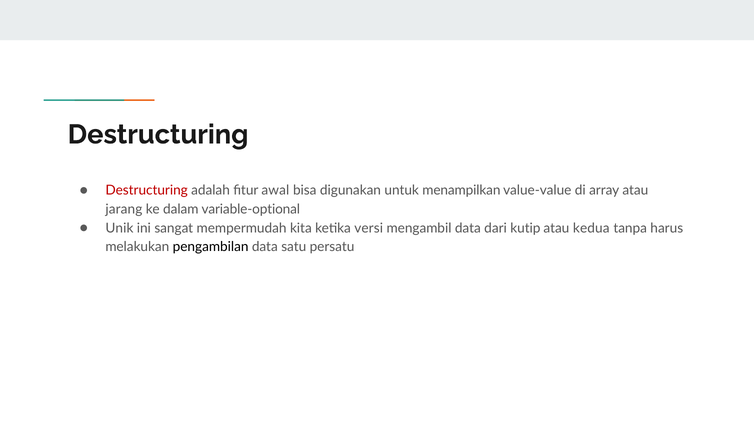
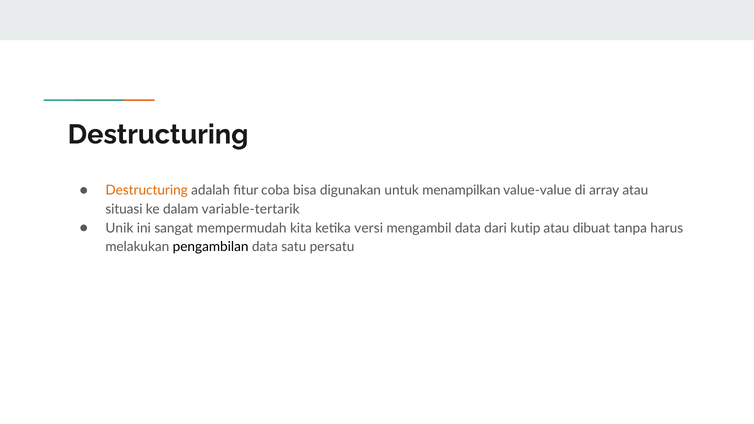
Destructuring colour: red -> orange (147, 191)
awal: awal -> coba (275, 191)
jarang: jarang -> situasi (124, 209)
variable-optional: variable-optional -> variable-tertarik (251, 209)
kedua: kedua -> dibuat (591, 228)
